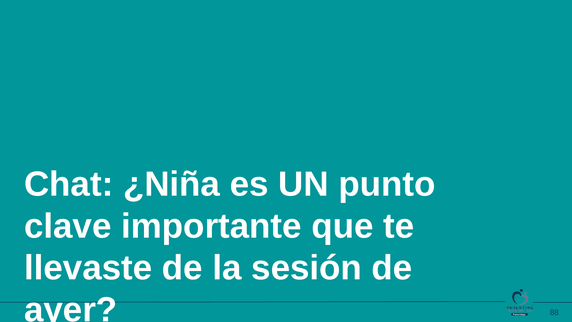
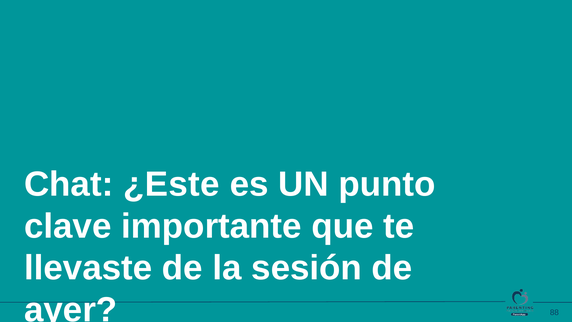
¿Niña: ¿Niña -> ¿Este (171, 184)
